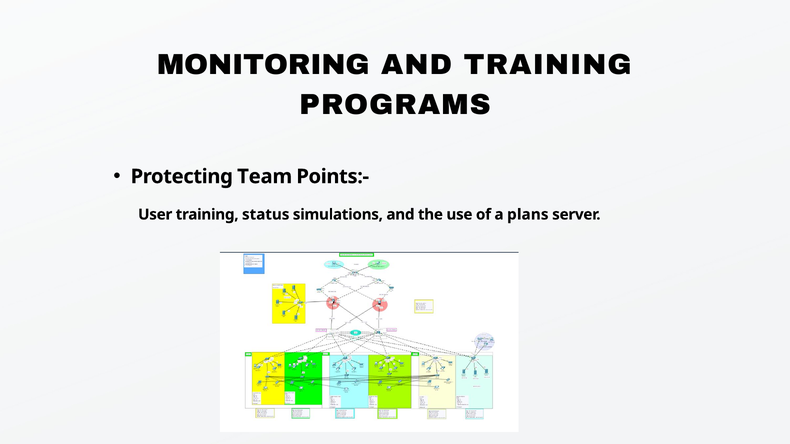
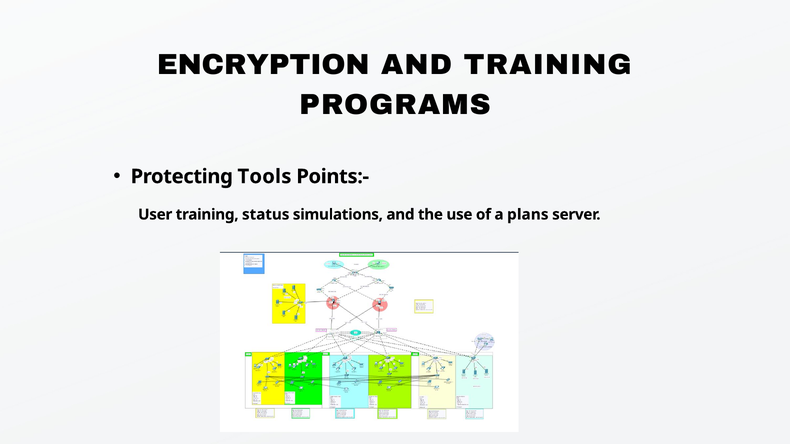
MONITORING: MONITORING -> ENCRYPTION (263, 65)
Team: Team -> Tools (264, 177)
